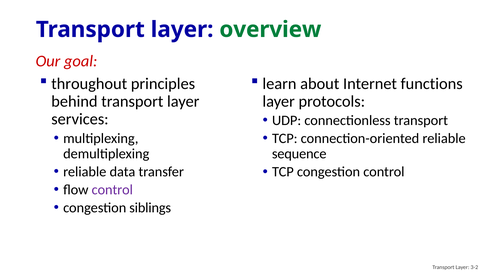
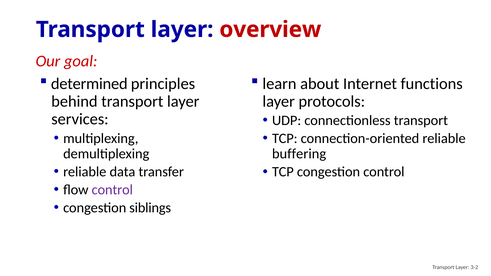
overview colour: green -> red (270, 30)
throughout: throughout -> determined (89, 84)
sequence: sequence -> buffering (299, 154)
